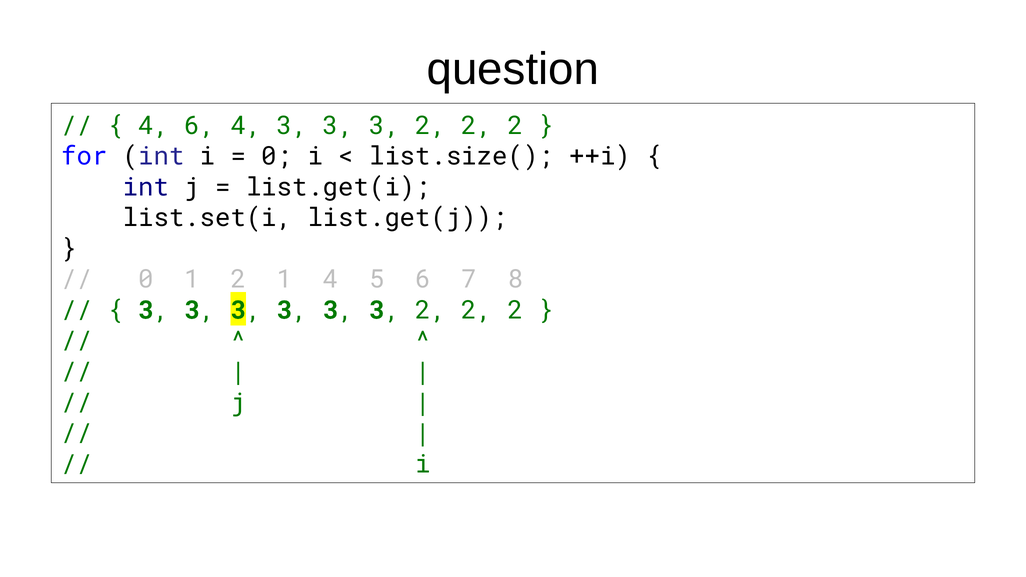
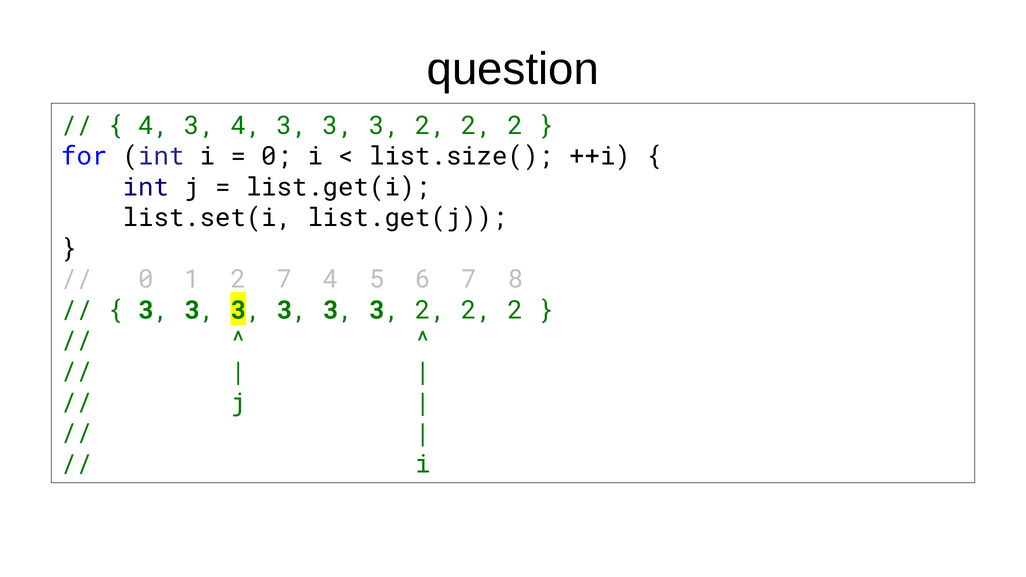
6: 6 -> 3 (200, 126)
1: 1 -> 7 (285, 280)
